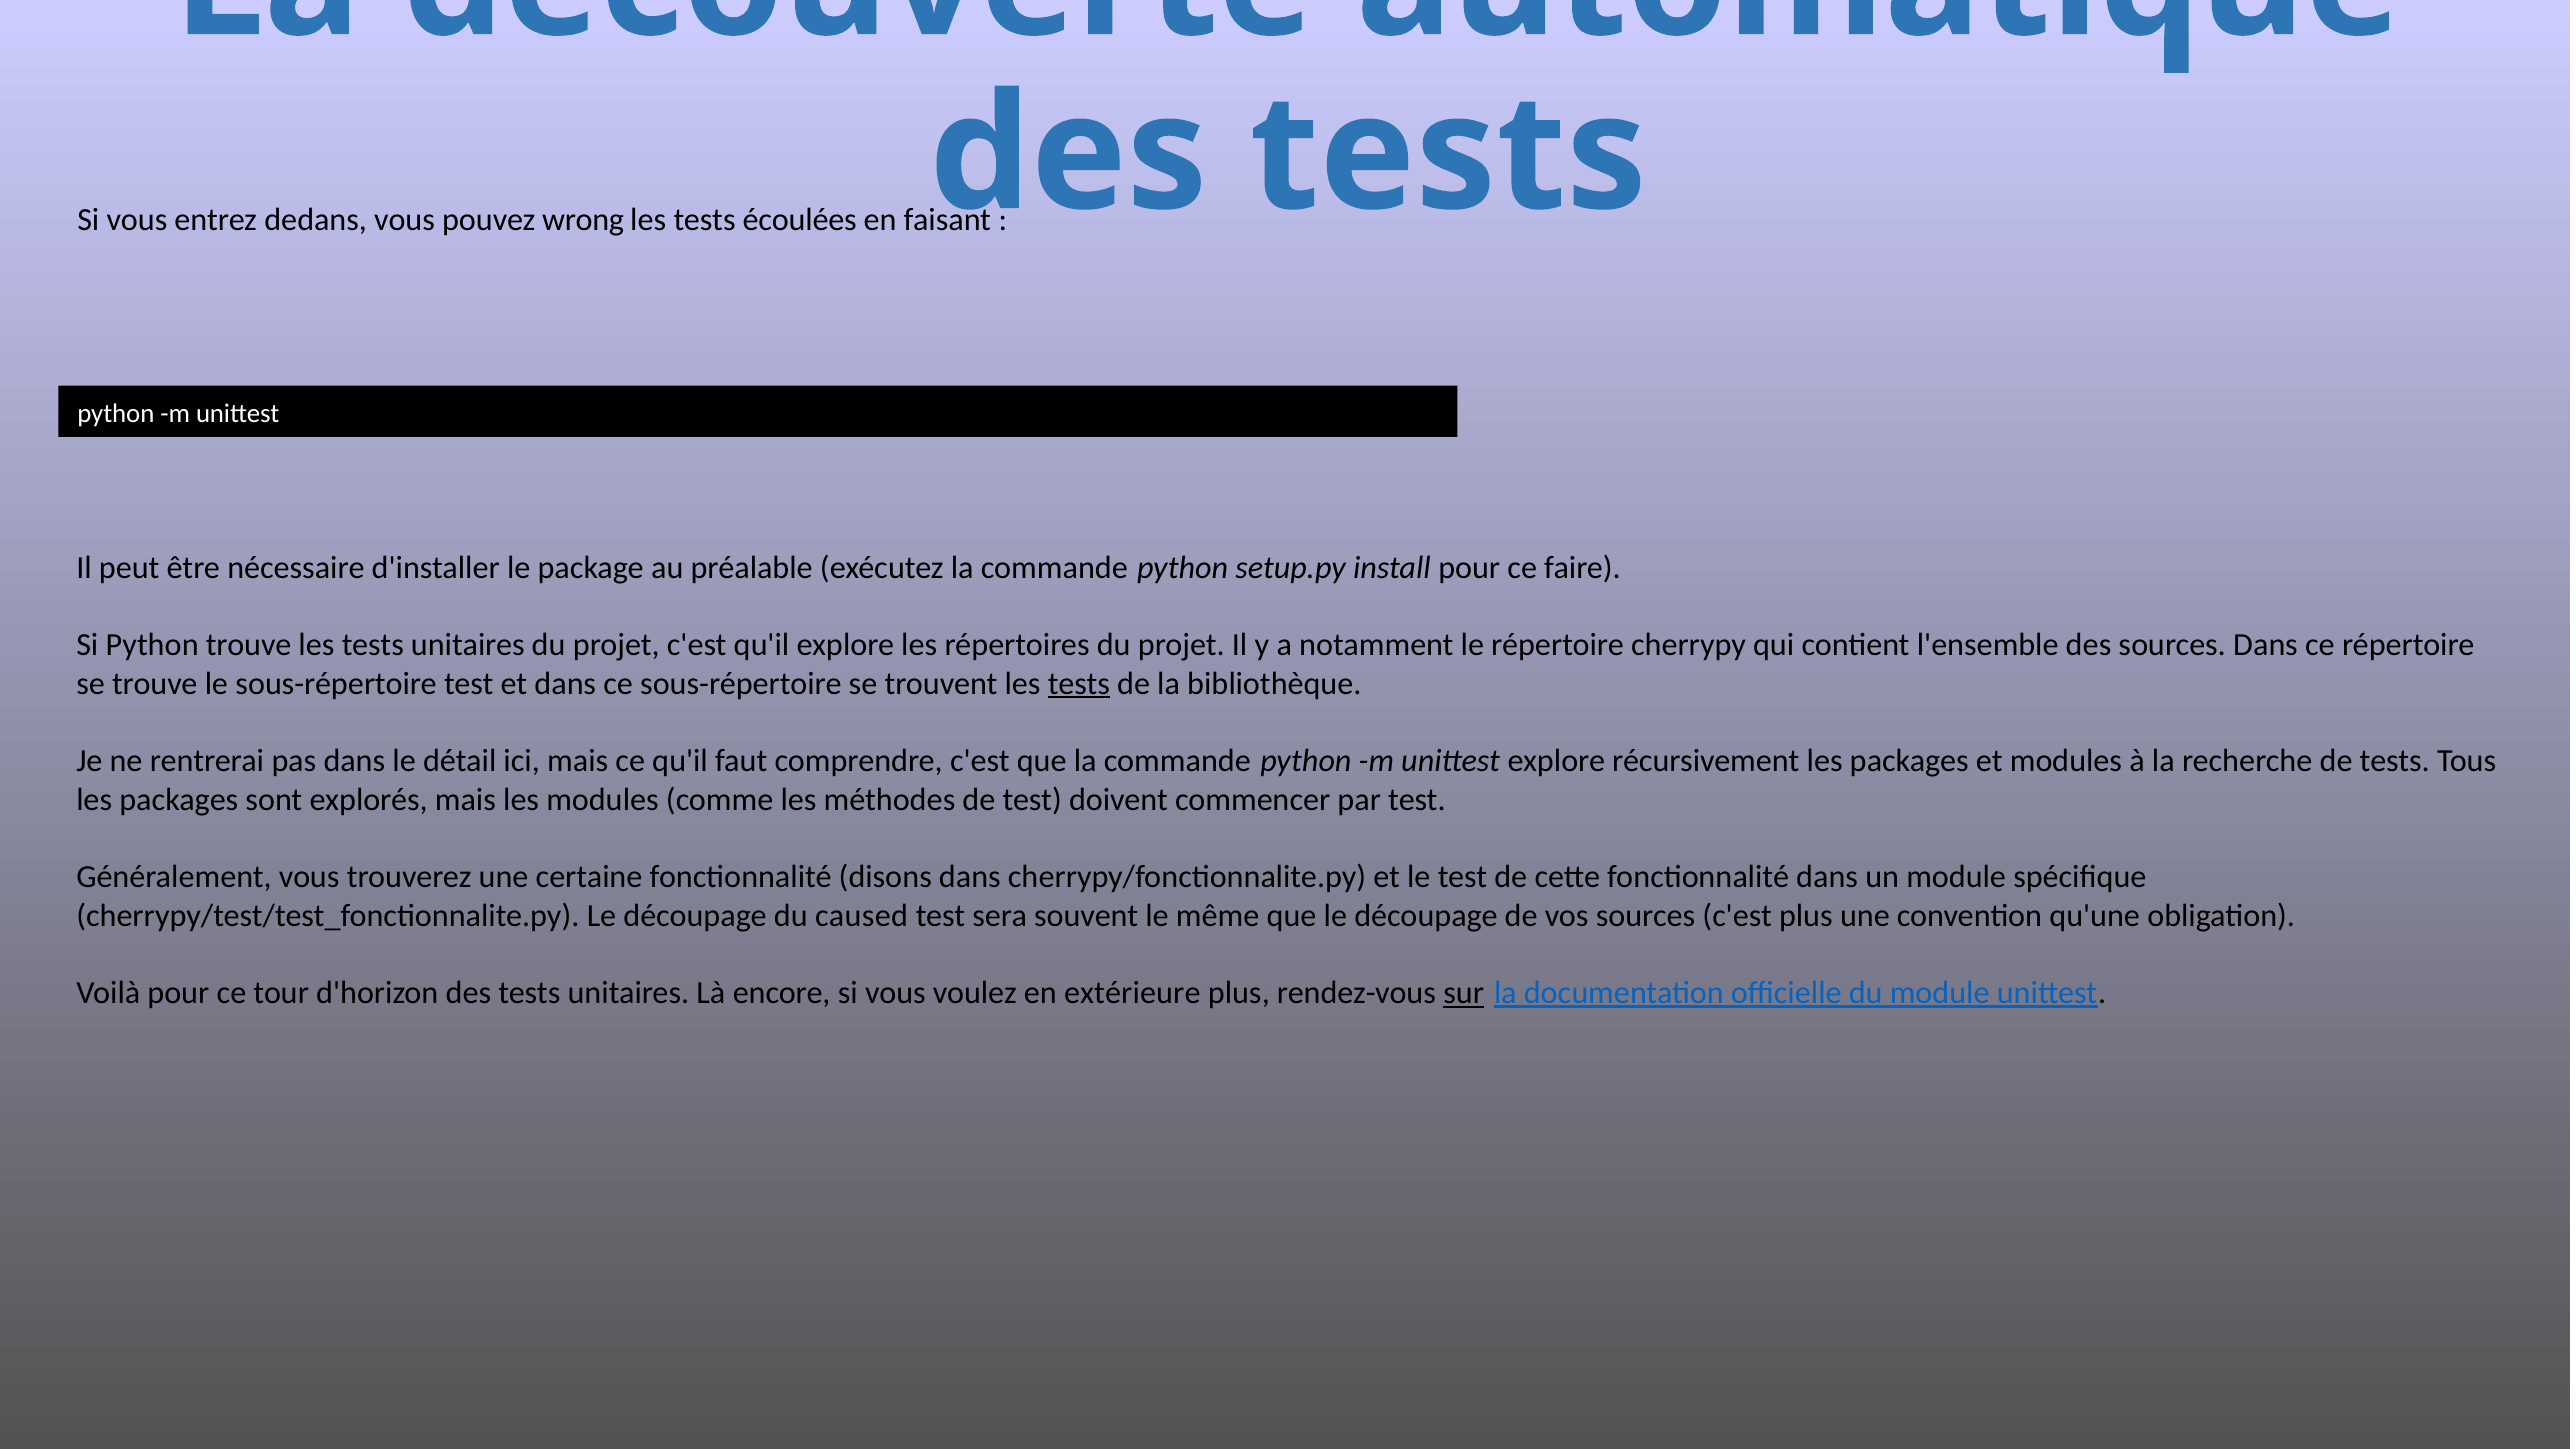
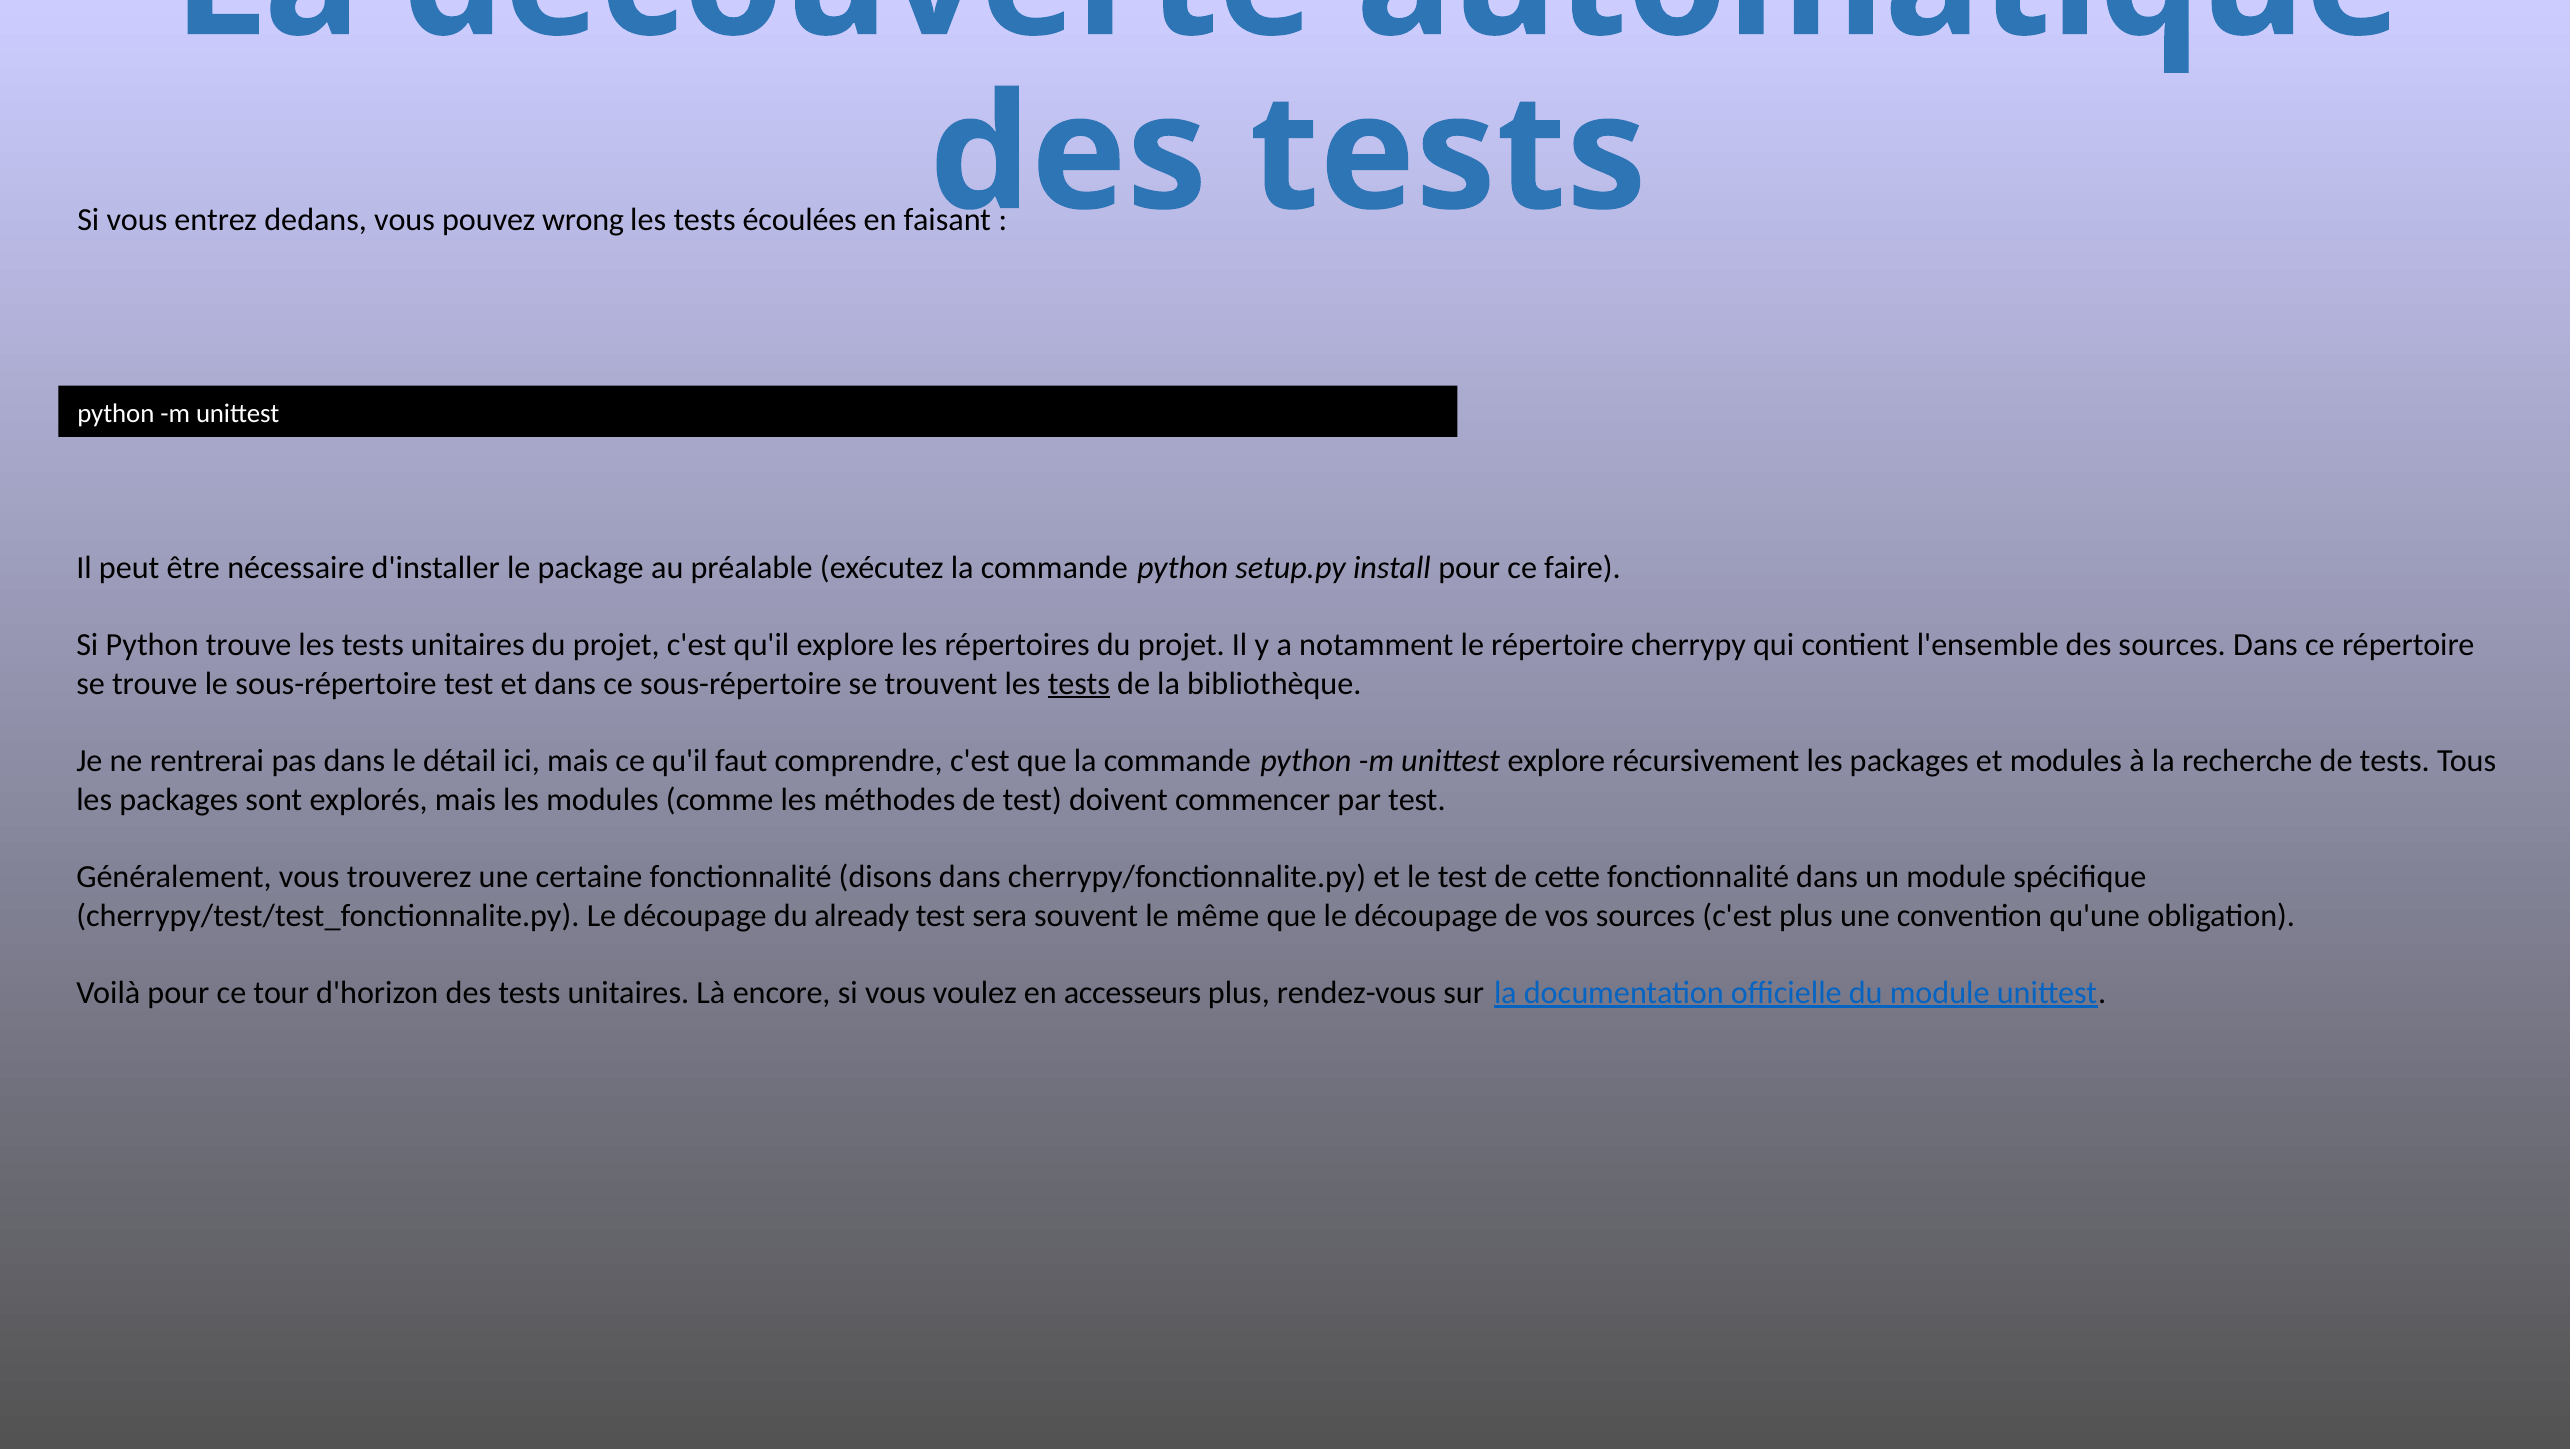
caused: caused -> already (862, 915)
extérieure: extérieure -> accesseurs (1133, 993)
sur underline: present -> none (1464, 993)
